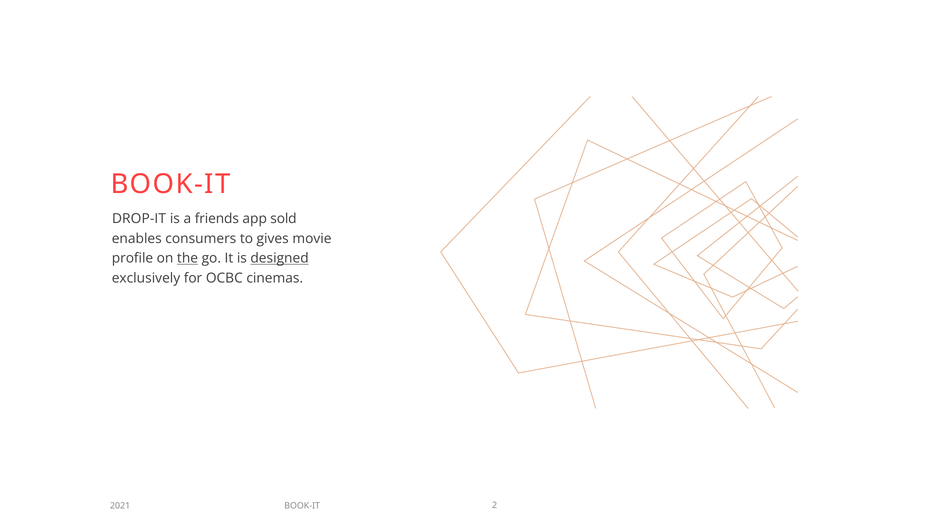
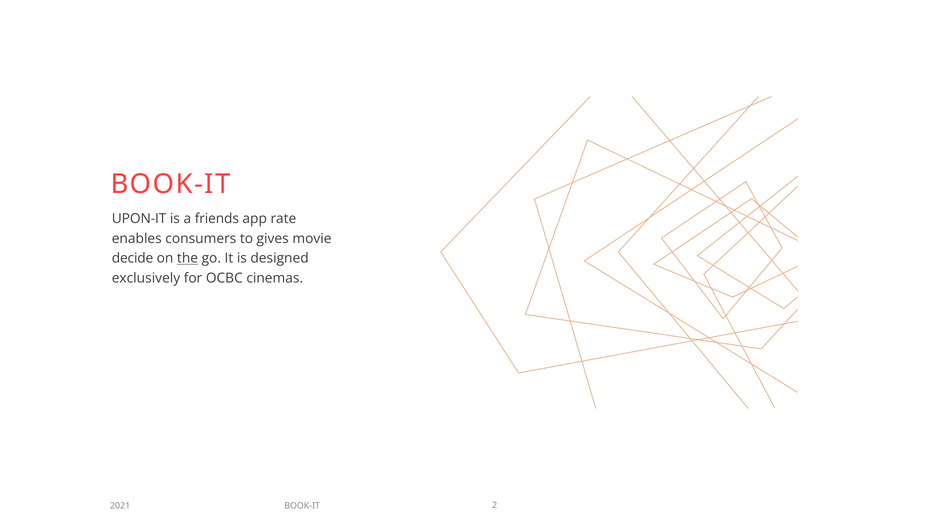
DROP-IT: DROP-IT -> UPON-IT (139, 219)
sold: sold -> rate (283, 219)
profile: profile -> decide (133, 258)
designed underline: present -> none (280, 258)
